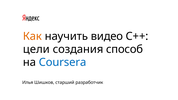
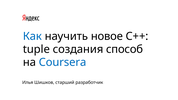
Как colour: orange -> blue (32, 36)
видео: видео -> новое (107, 36)
цели: цели -> tuple (36, 49)
